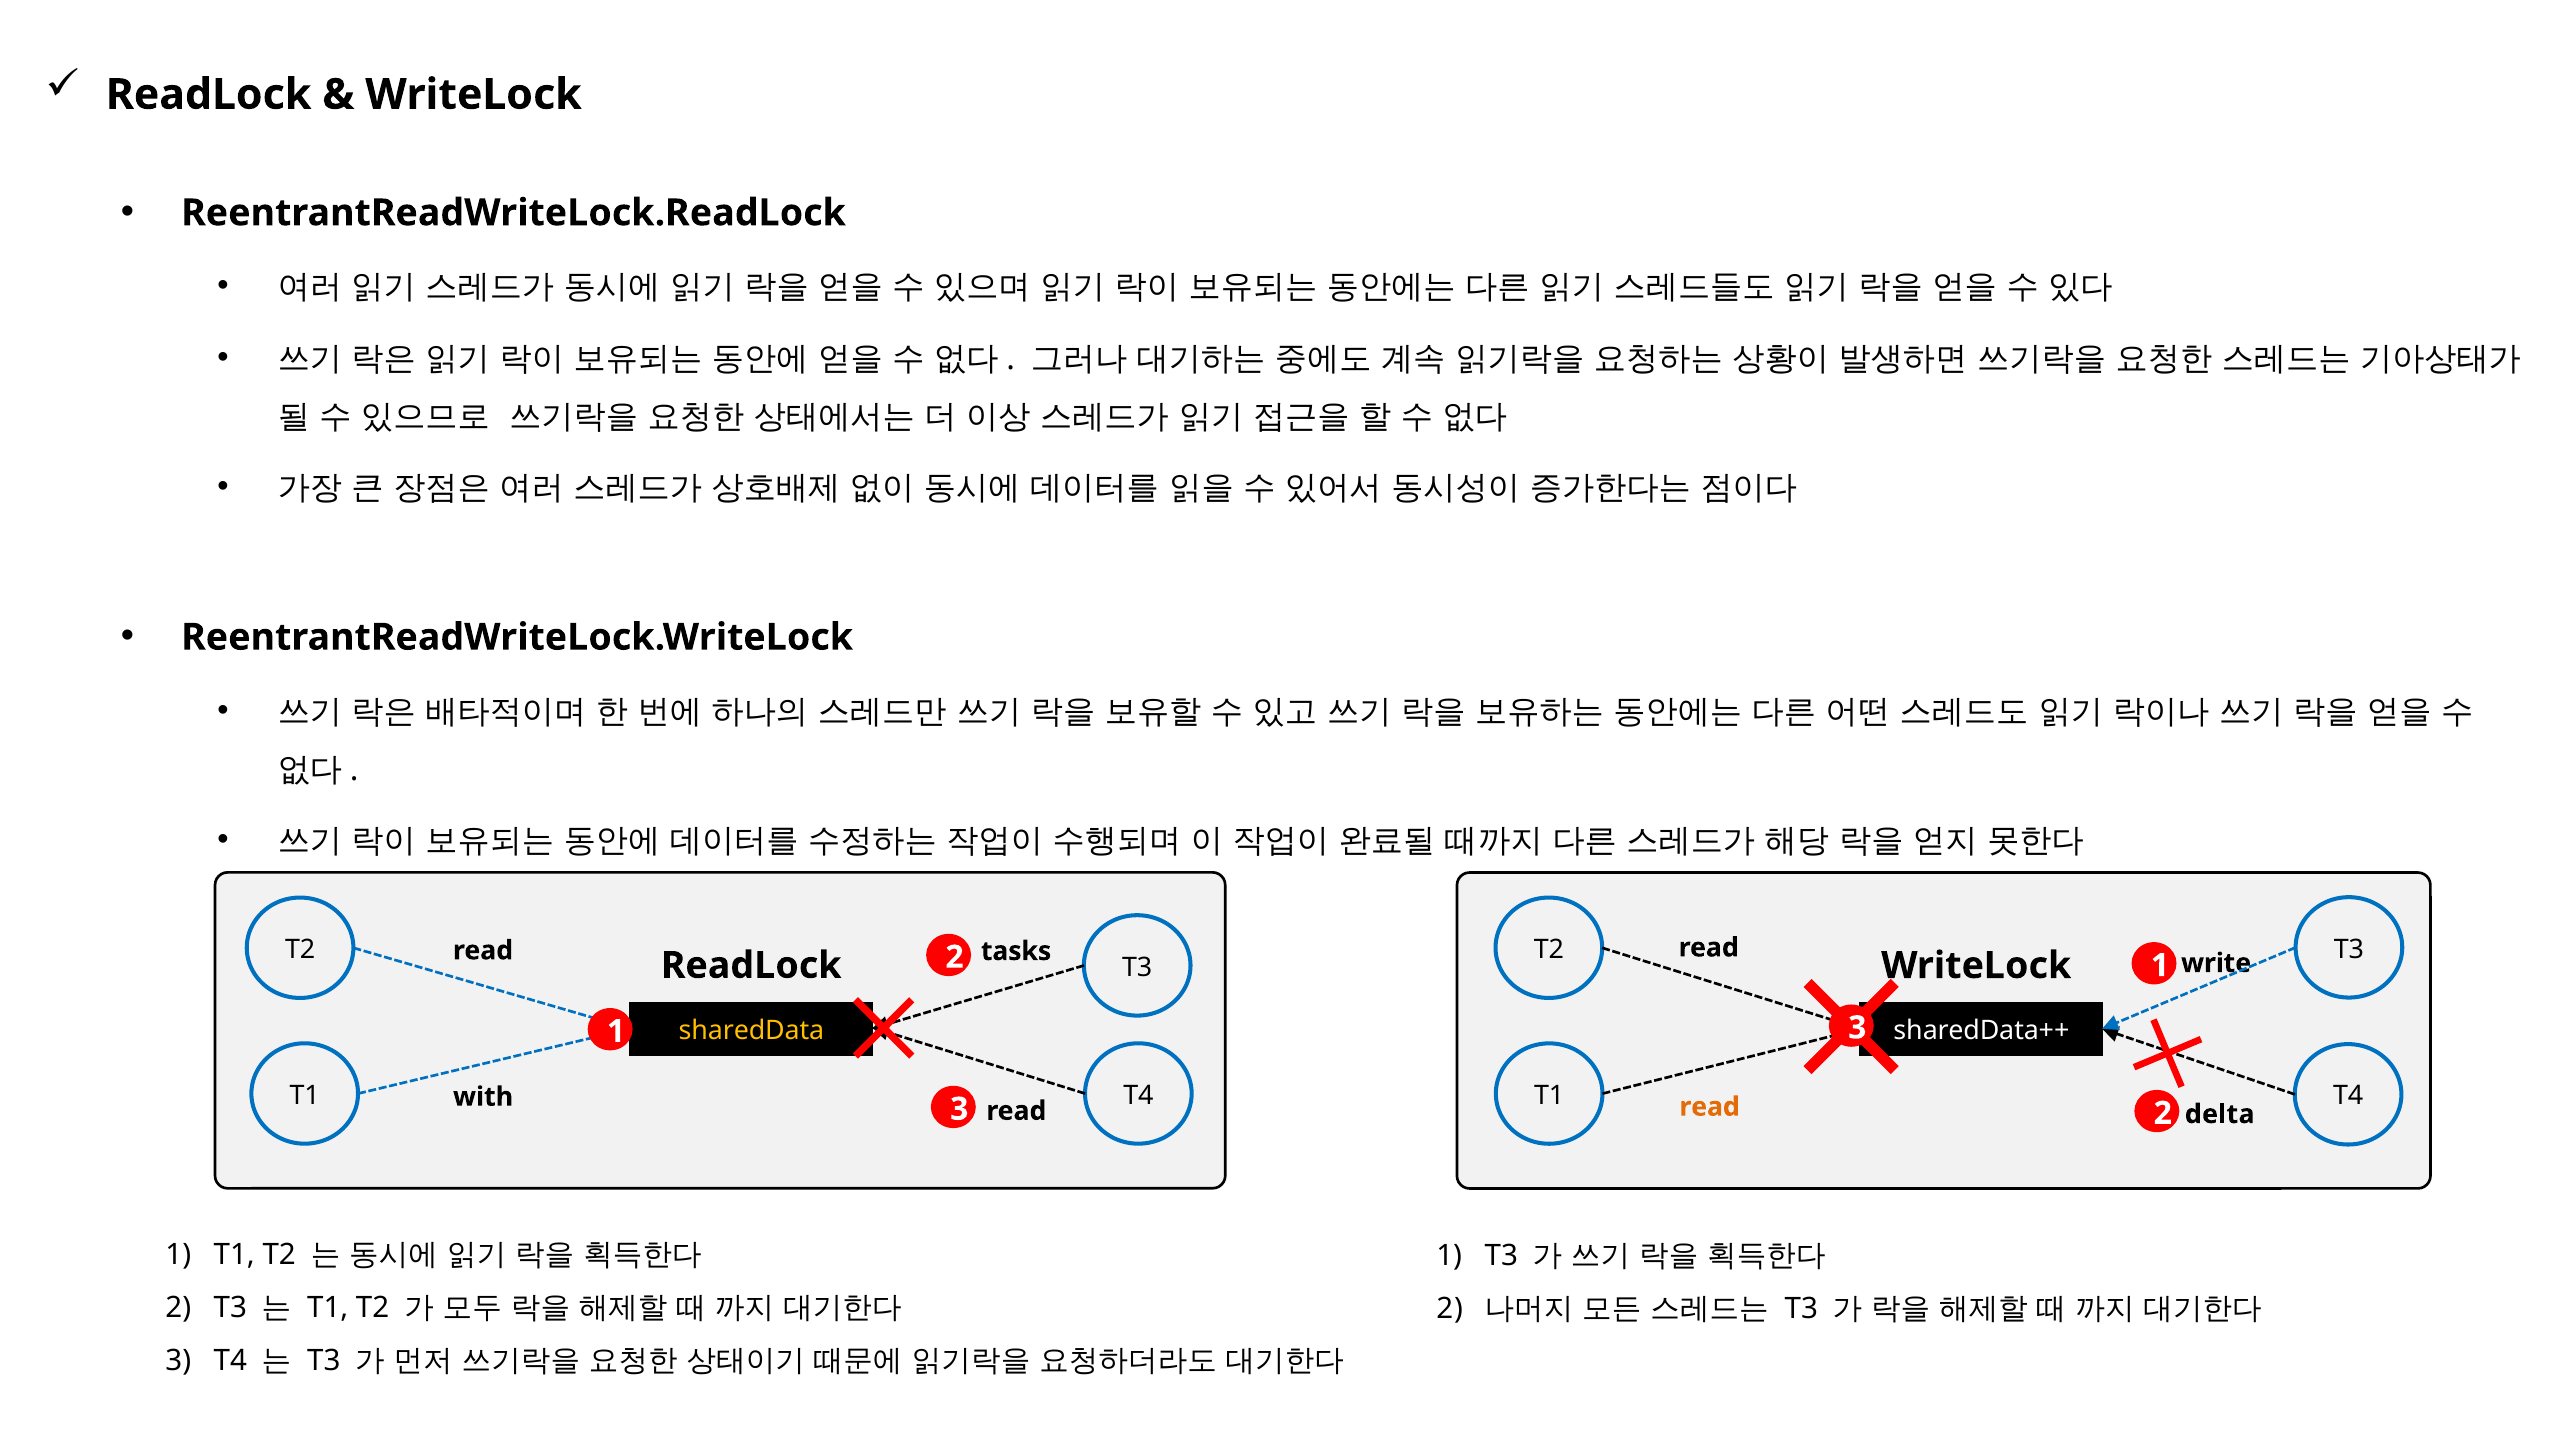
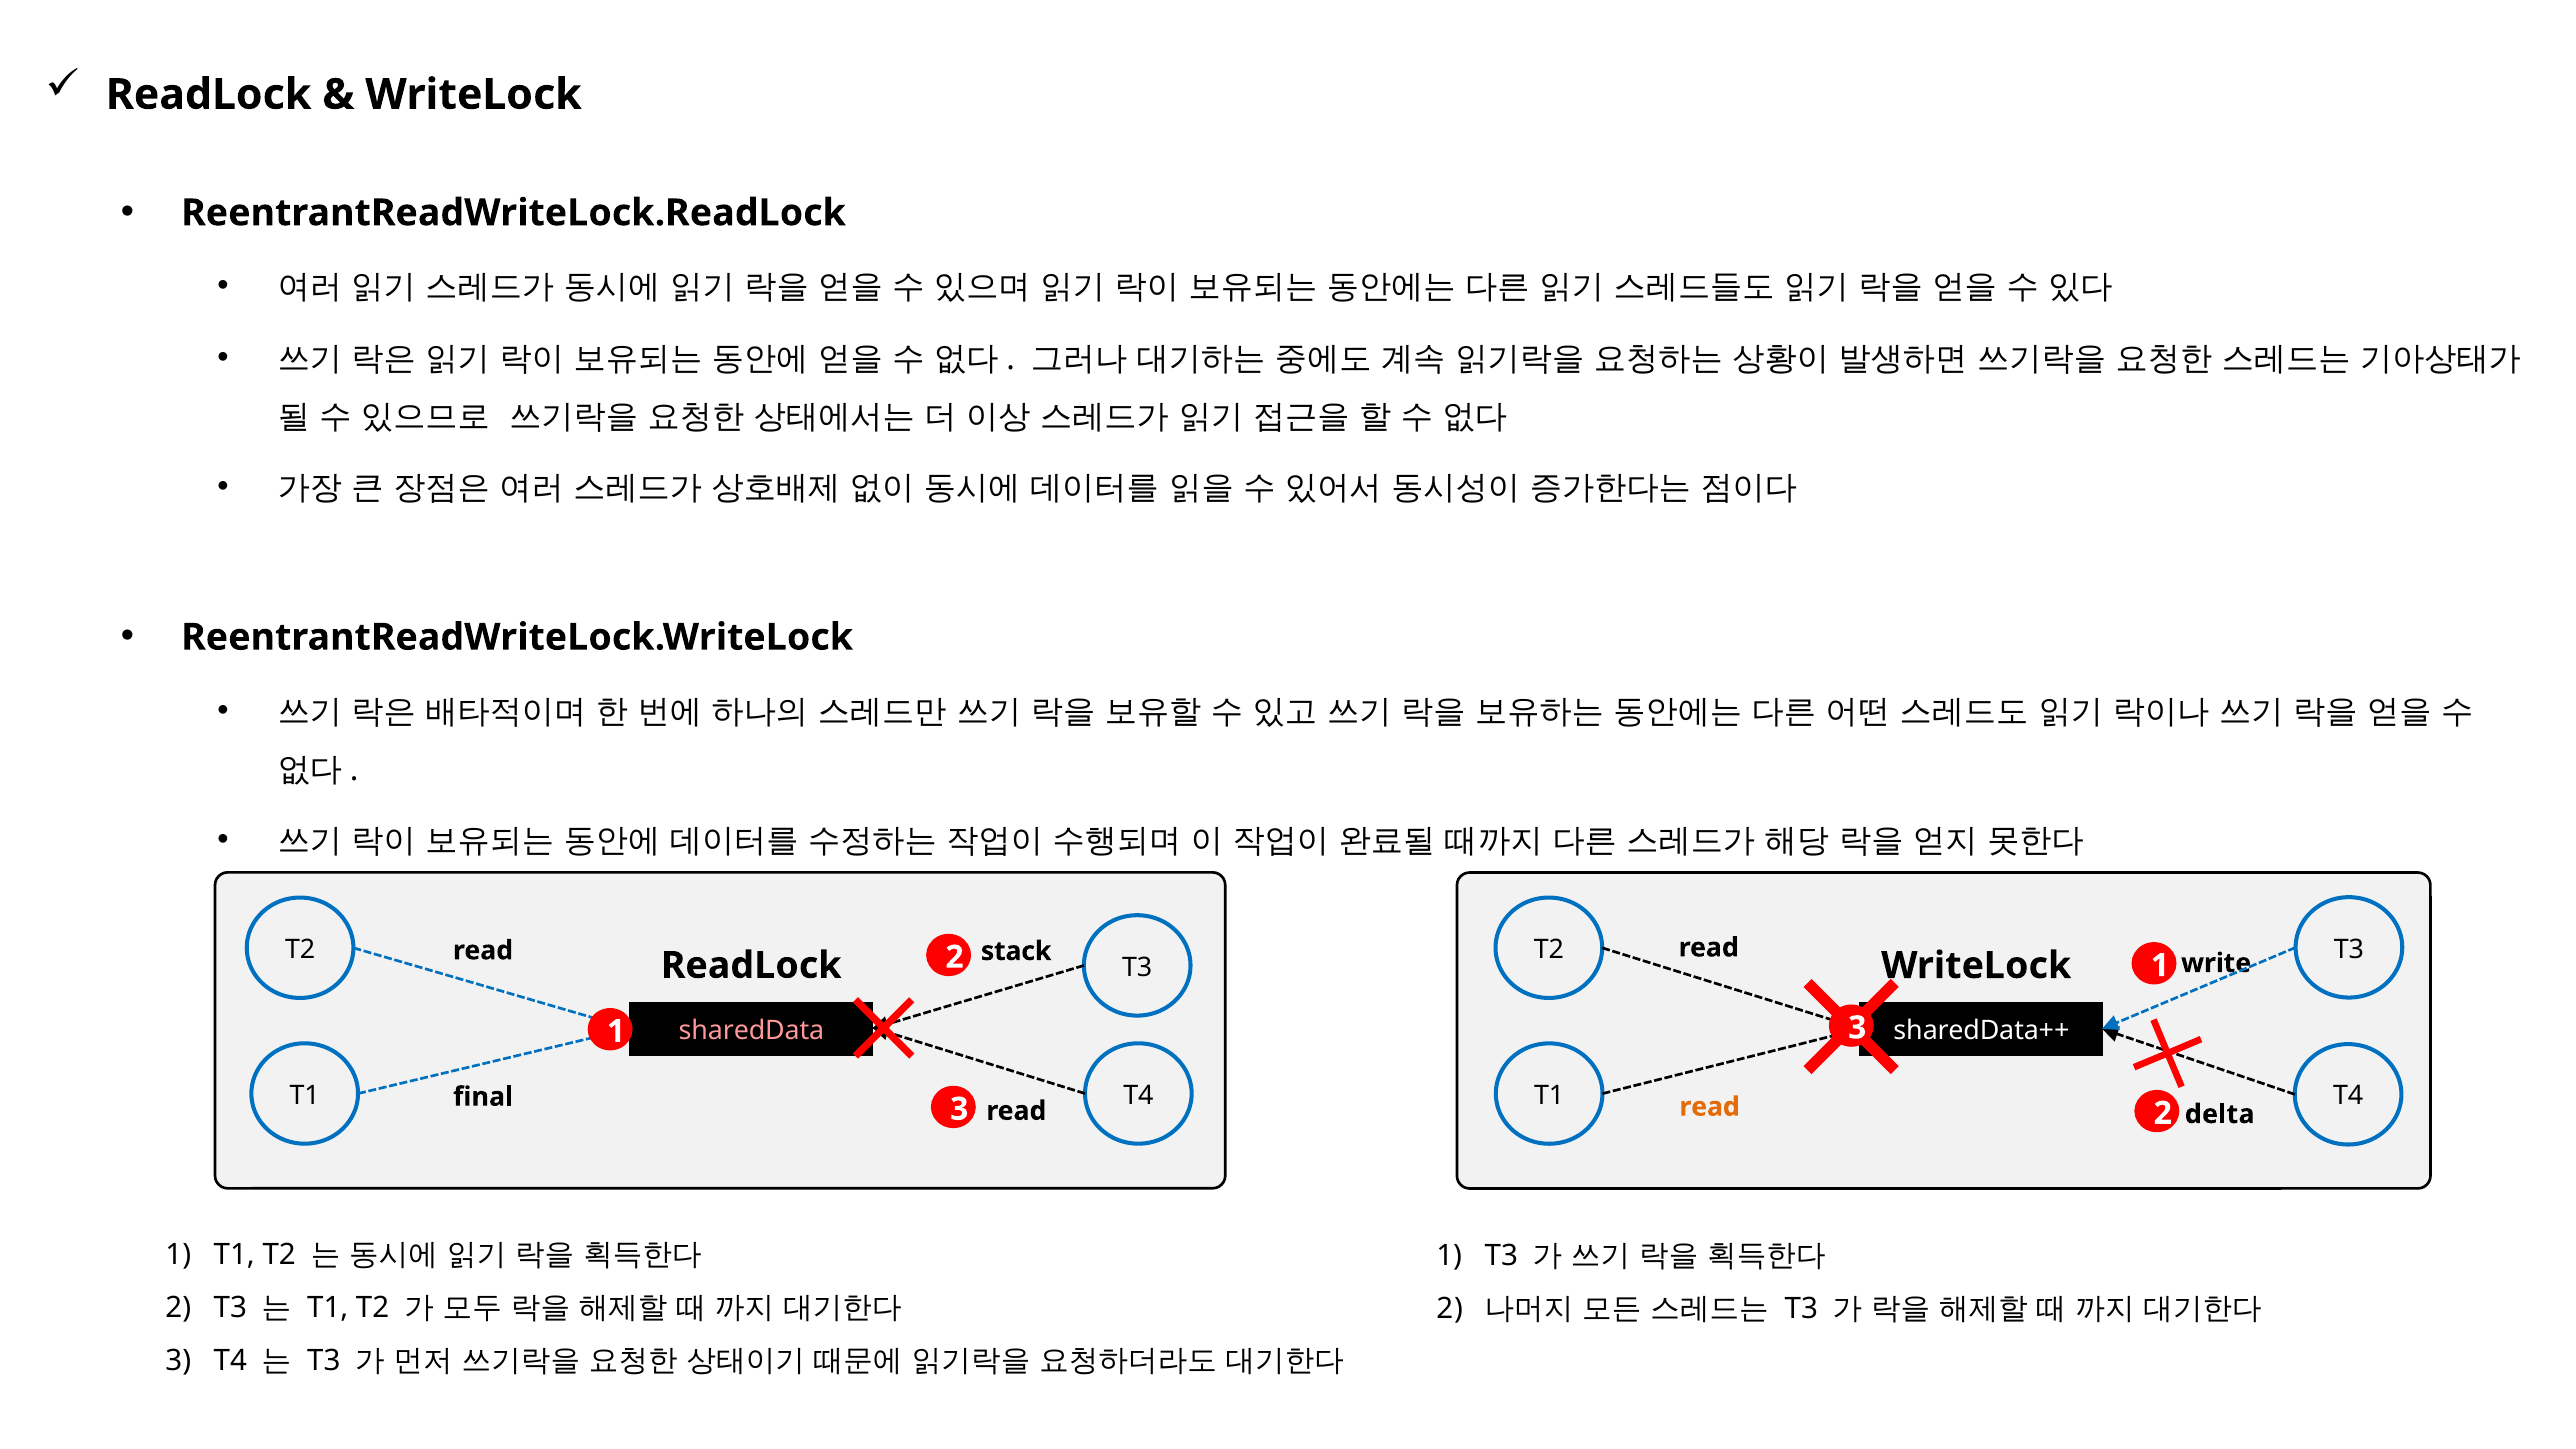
tasks: tasks -> stack (1016, 951)
sharedData colour: yellow -> pink (751, 1031)
with: with -> final (483, 1097)
